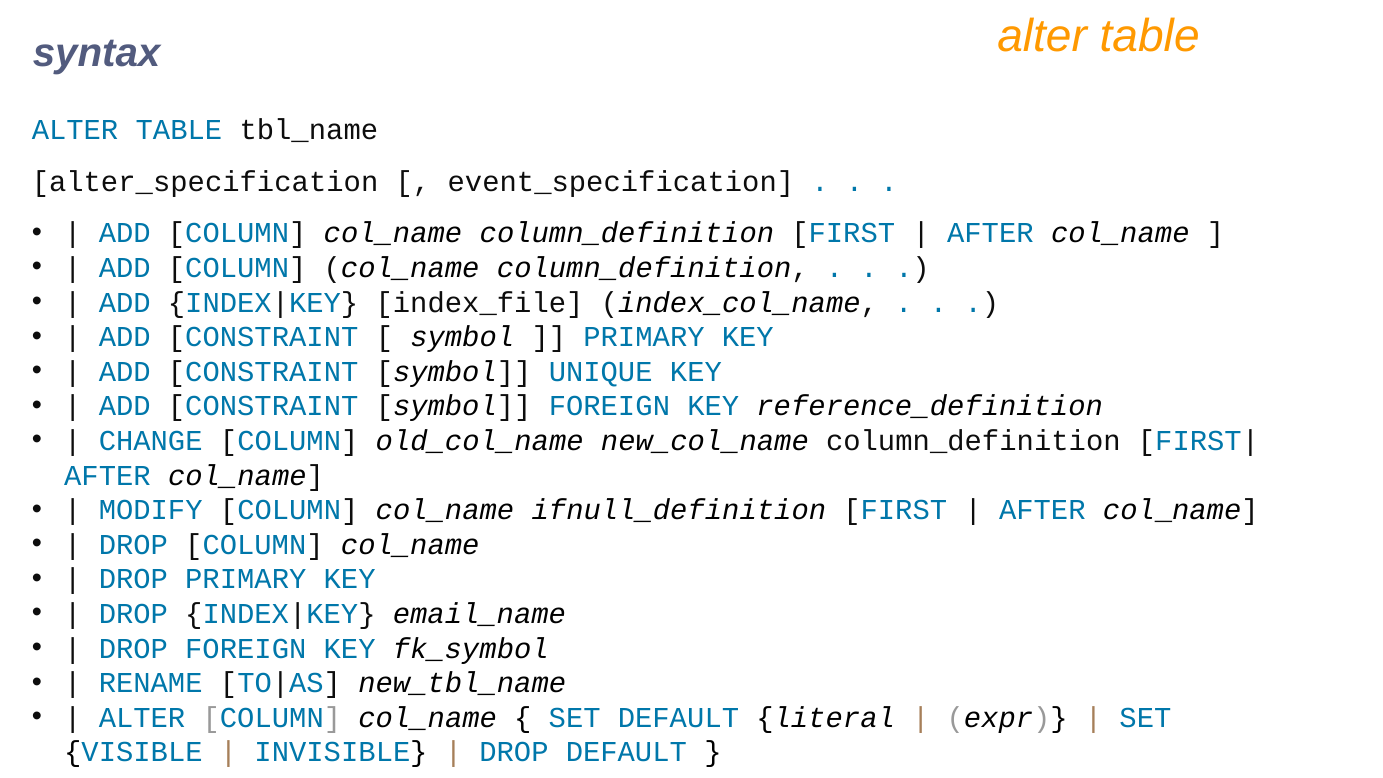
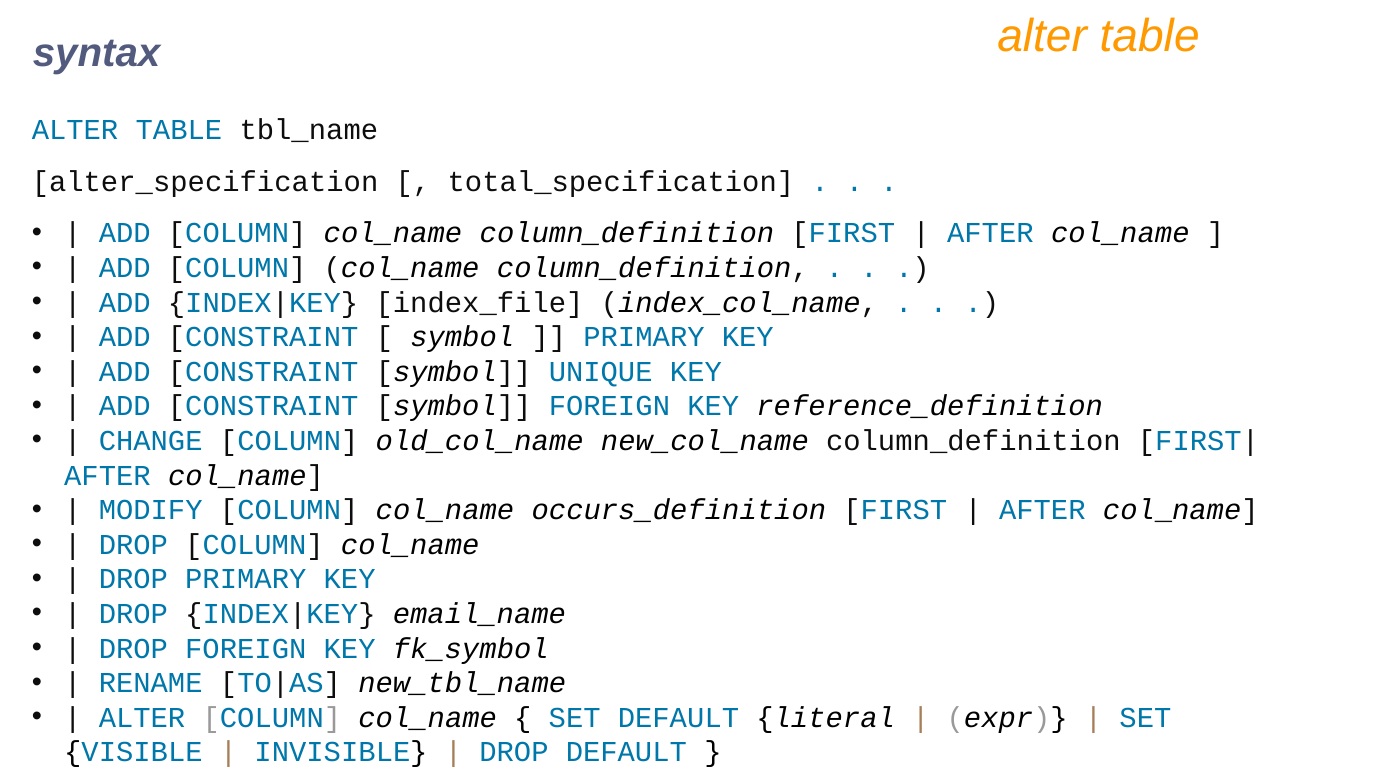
event_specification: event_specification -> total_specification (621, 182)
ifnull_definition: ifnull_definition -> occurs_definition (679, 510)
